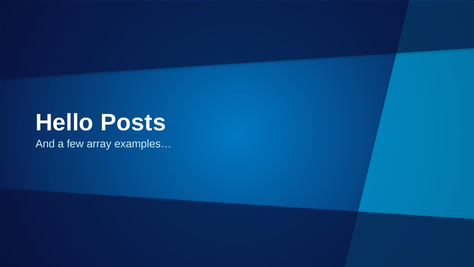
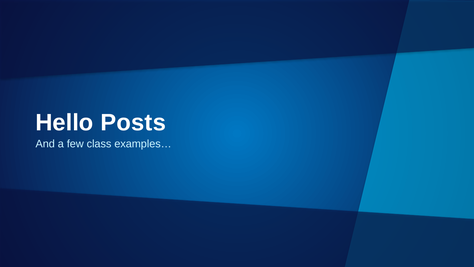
array: array -> class (99, 144)
